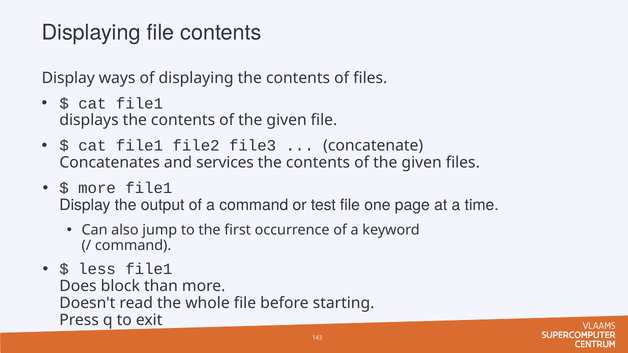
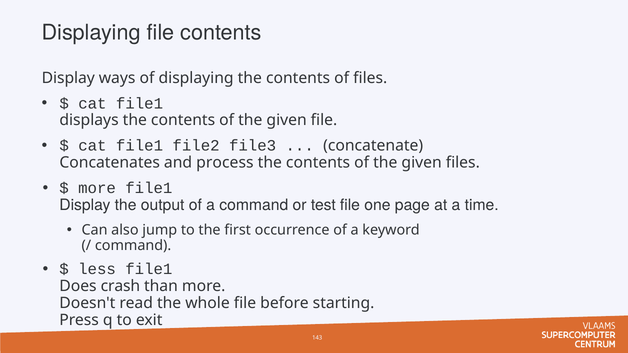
services: services -> process (225, 163)
block: block -> crash (120, 286)
